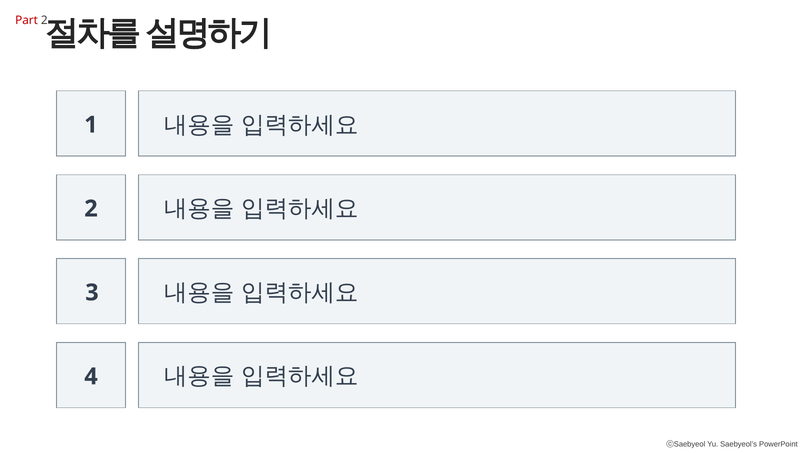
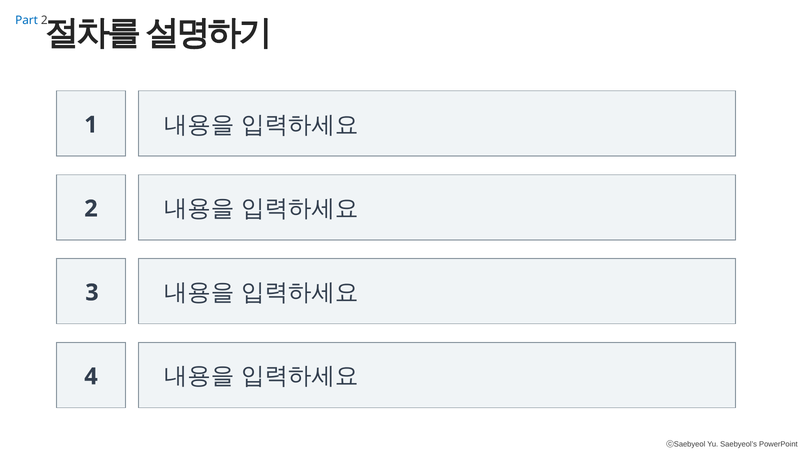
Part colour: red -> blue (27, 20)
